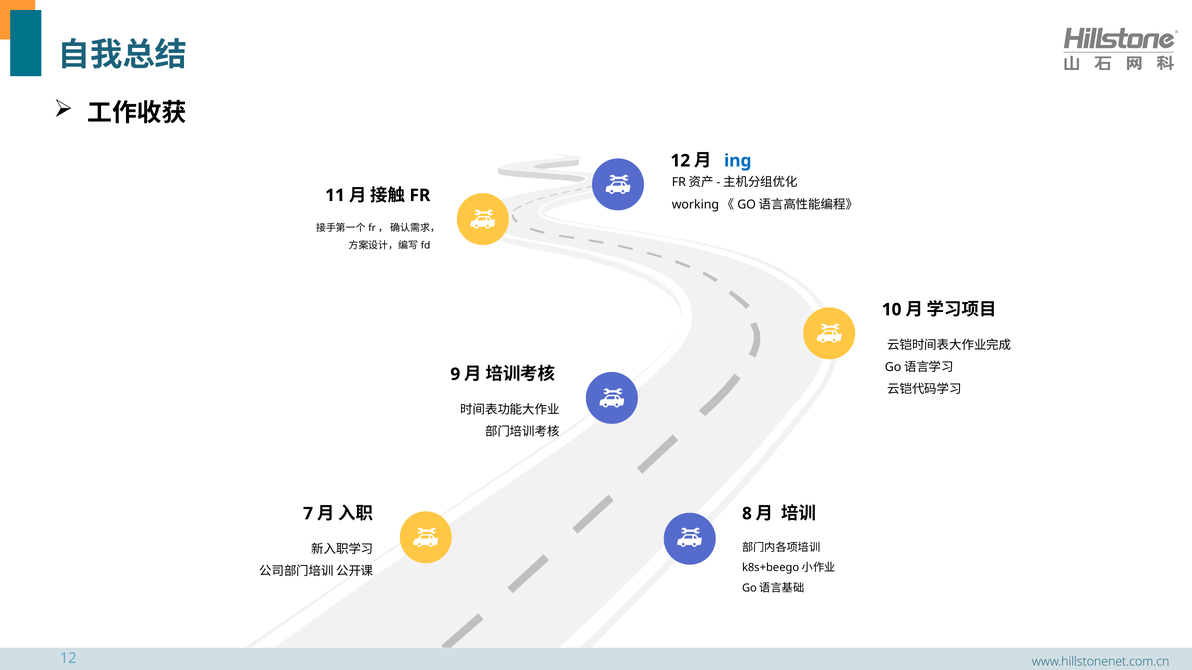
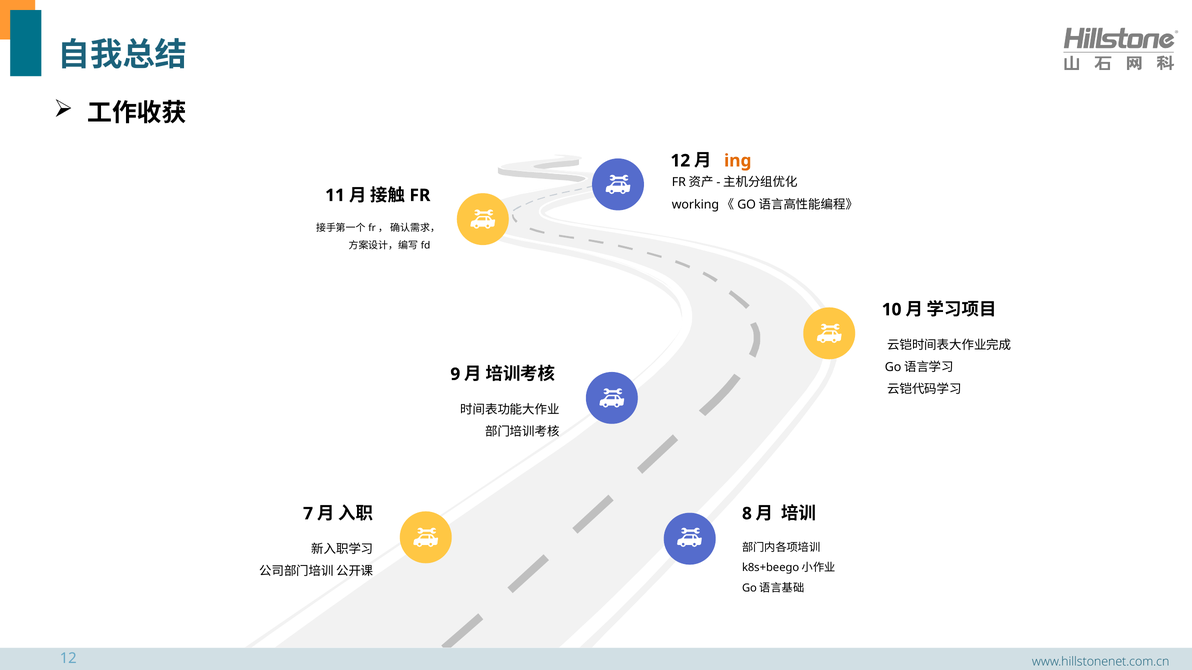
ing colour: blue -> orange (738, 161)
